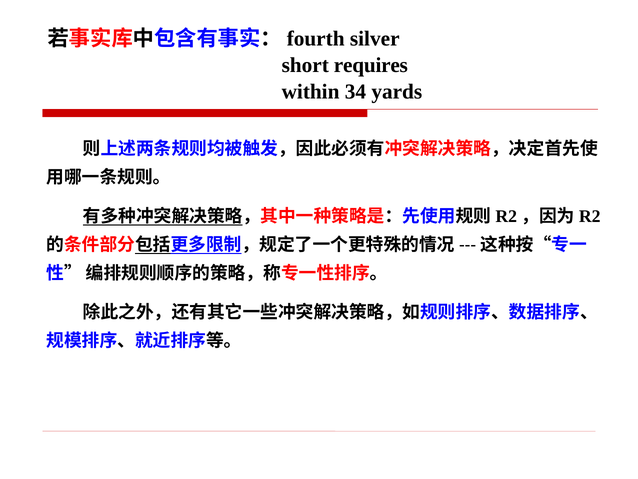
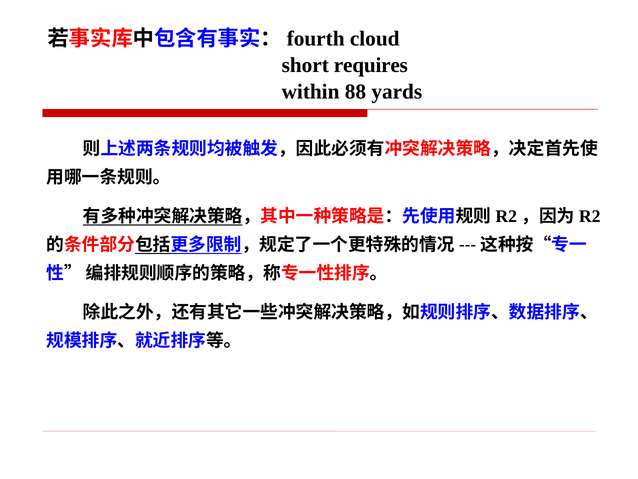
silver: silver -> cloud (375, 39)
34: 34 -> 88 (355, 92)
